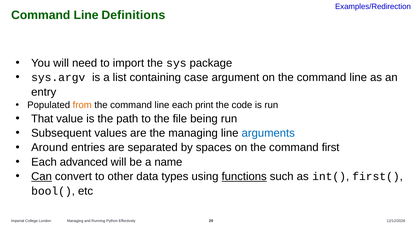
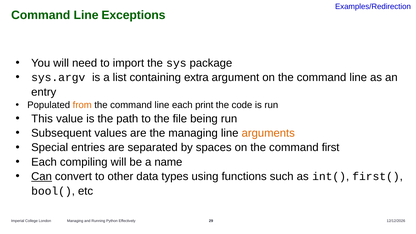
Definitions: Definitions -> Exceptions (133, 15)
case: case -> extra (196, 78)
That: That -> This (42, 119)
arguments colour: blue -> orange (268, 133)
Around: Around -> Special (50, 148)
advanced: advanced -> compiling (84, 162)
functions underline: present -> none (244, 177)
